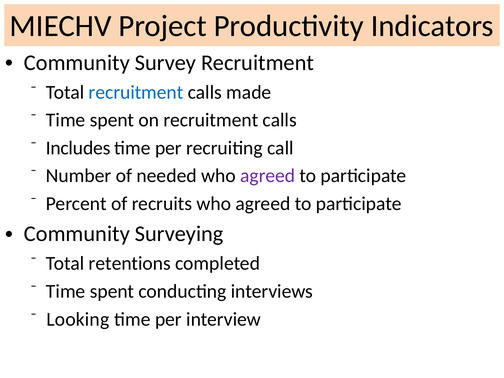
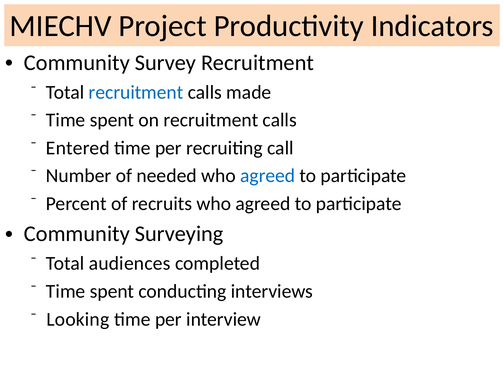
Includes: Includes -> Entered (78, 148)
agreed colour: purple -> blue (268, 176)
retentions: retentions -> audiences (130, 263)
